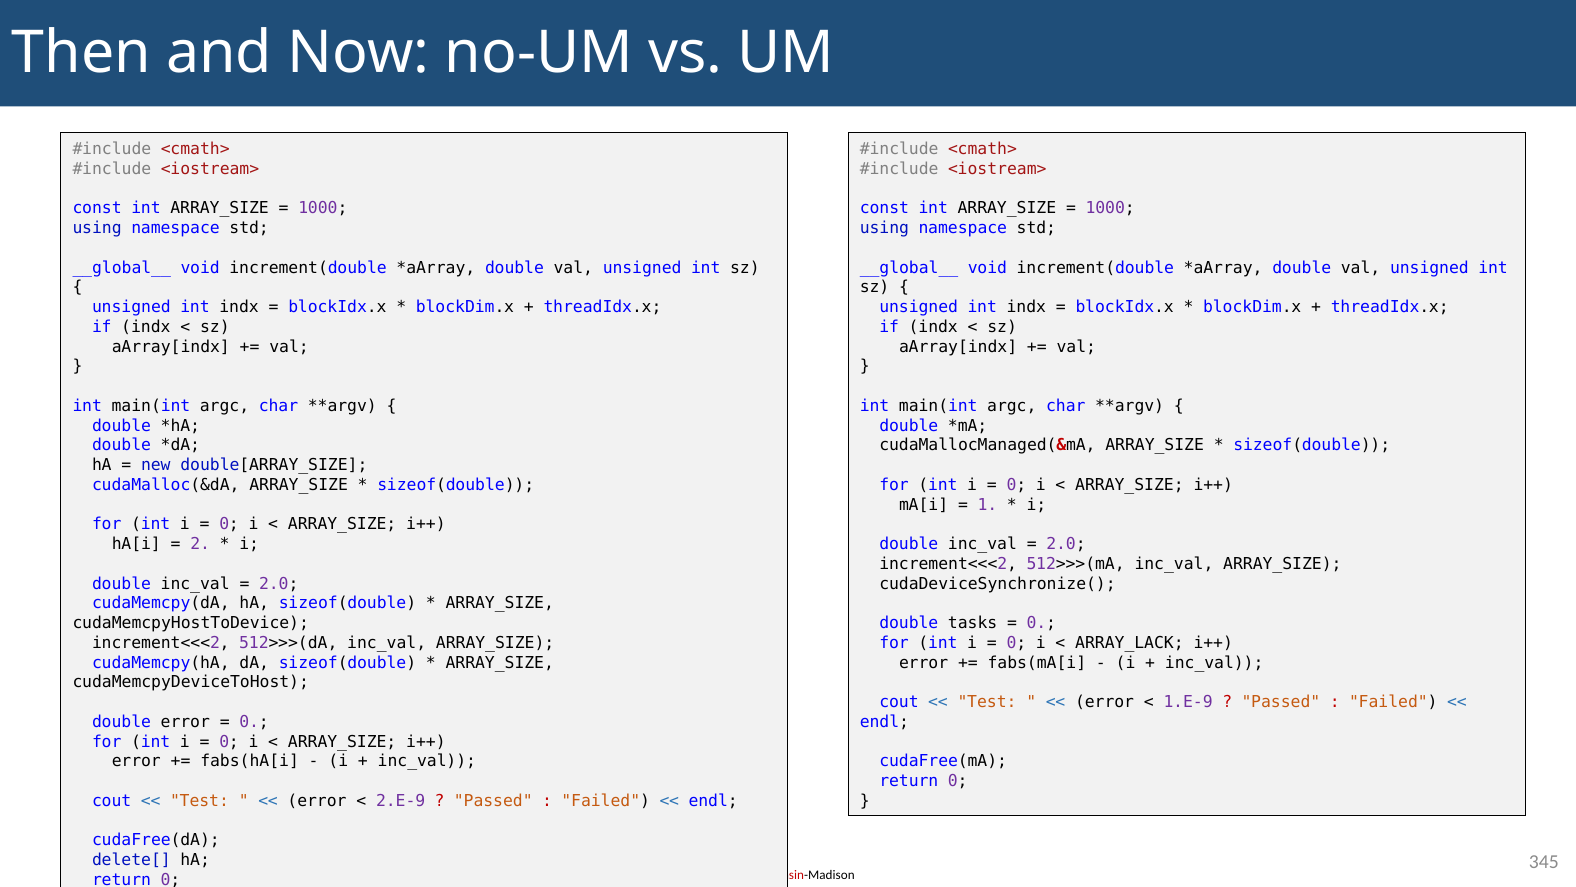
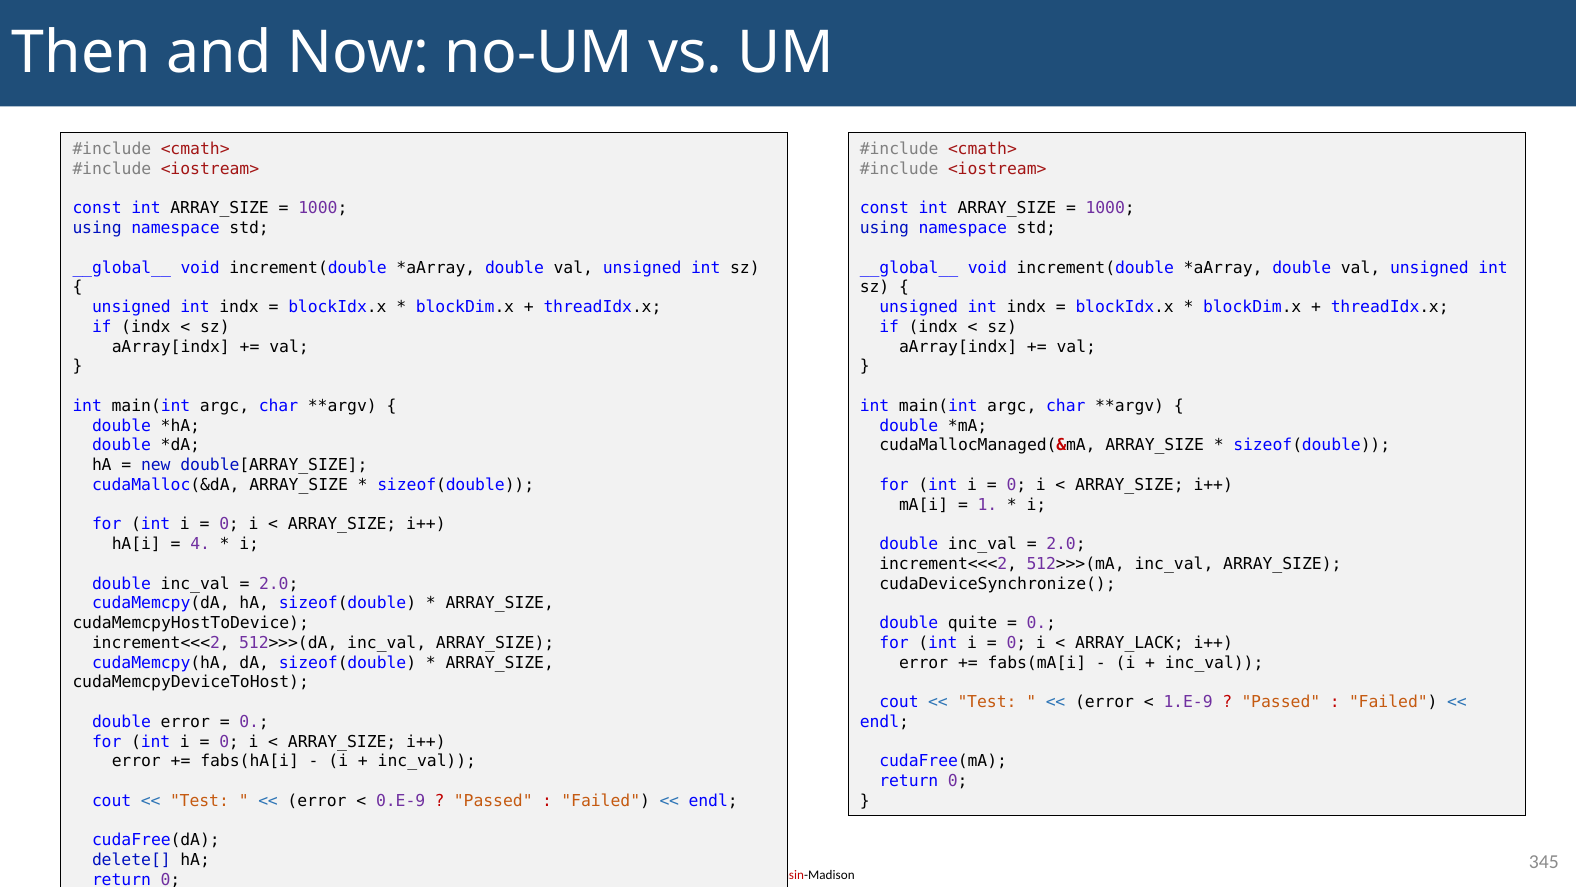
2: 2 -> 4 (200, 544)
tasks: tasks -> quite (973, 623)
2.E-9: 2.E-9 -> 0.E-9 (401, 800)
